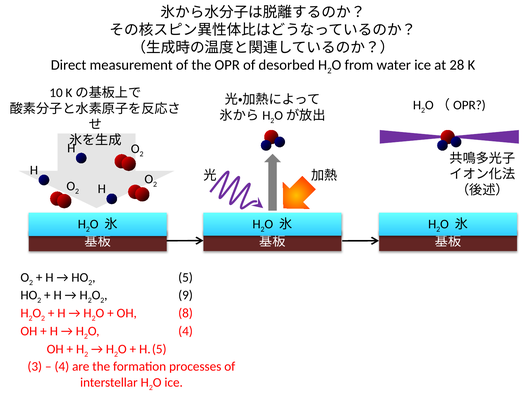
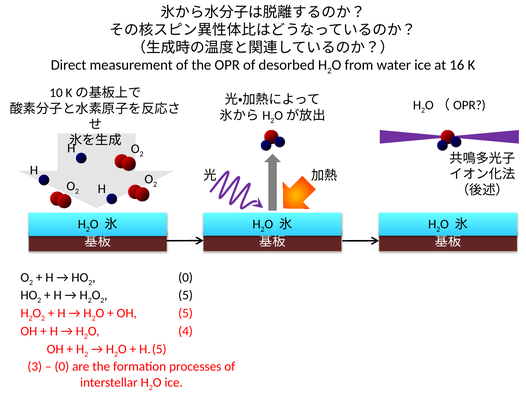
28: 28 -> 16 (457, 65)
5: 5 -> 0 (186, 277)
9: 9 -> 5 (186, 295)
OH 8: 8 -> 5 (186, 313)
4: 4 -> 0 (62, 366)
